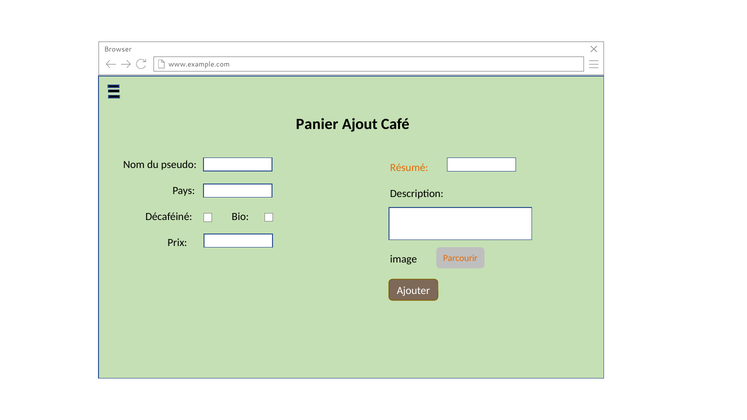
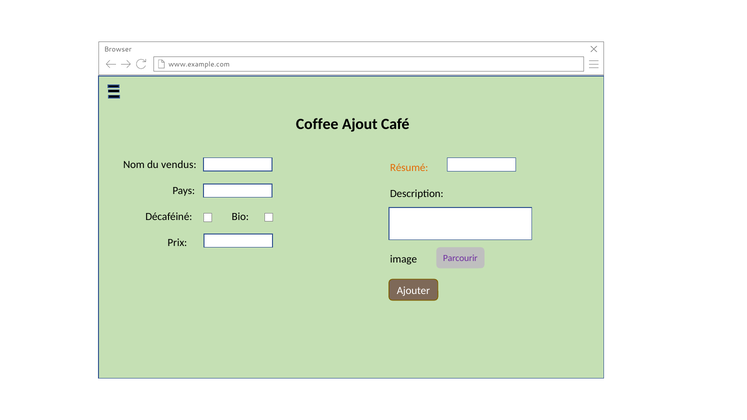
Panier: Panier -> Coffee (317, 124)
pseudo: pseudo -> vendus (179, 165)
Parcourir colour: orange -> purple (460, 258)
